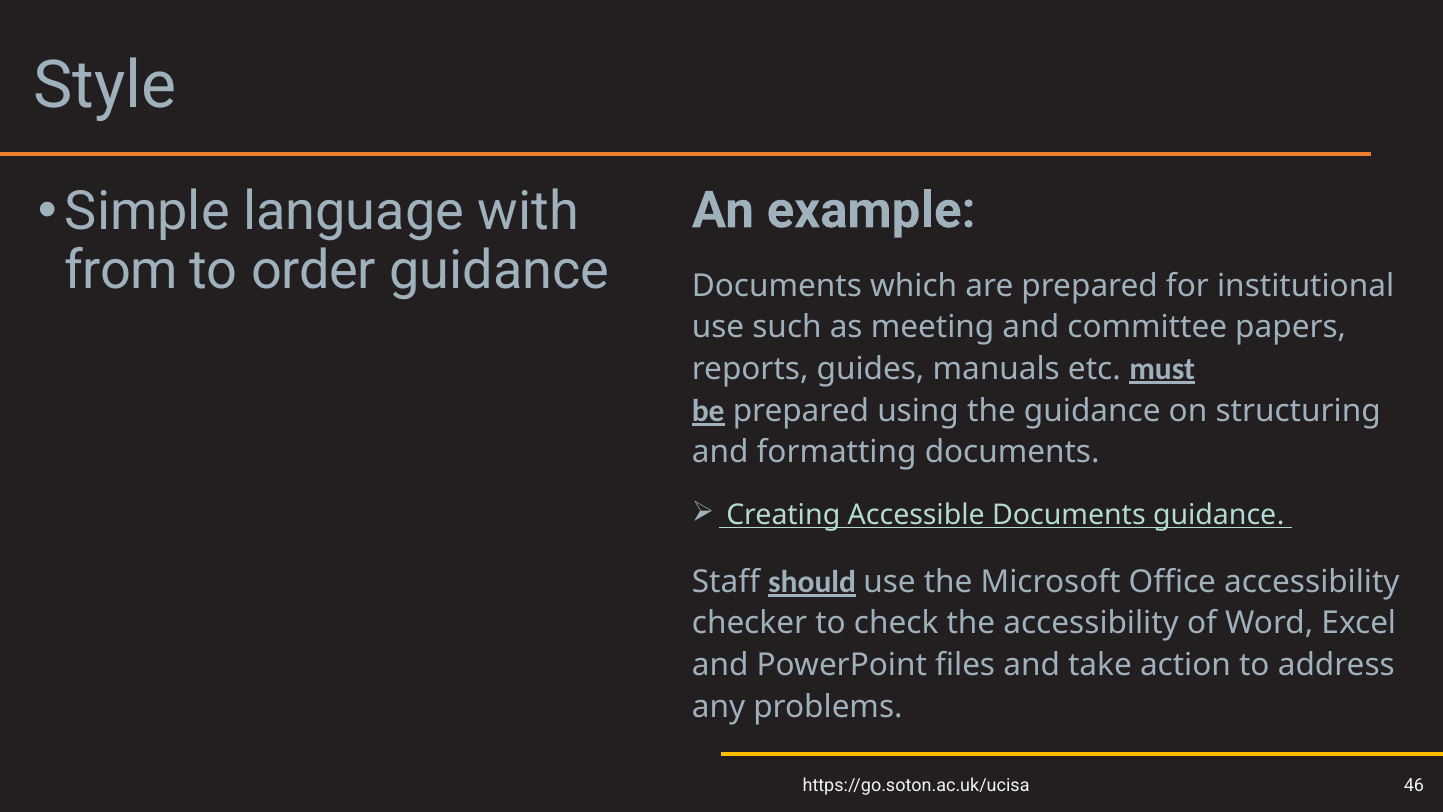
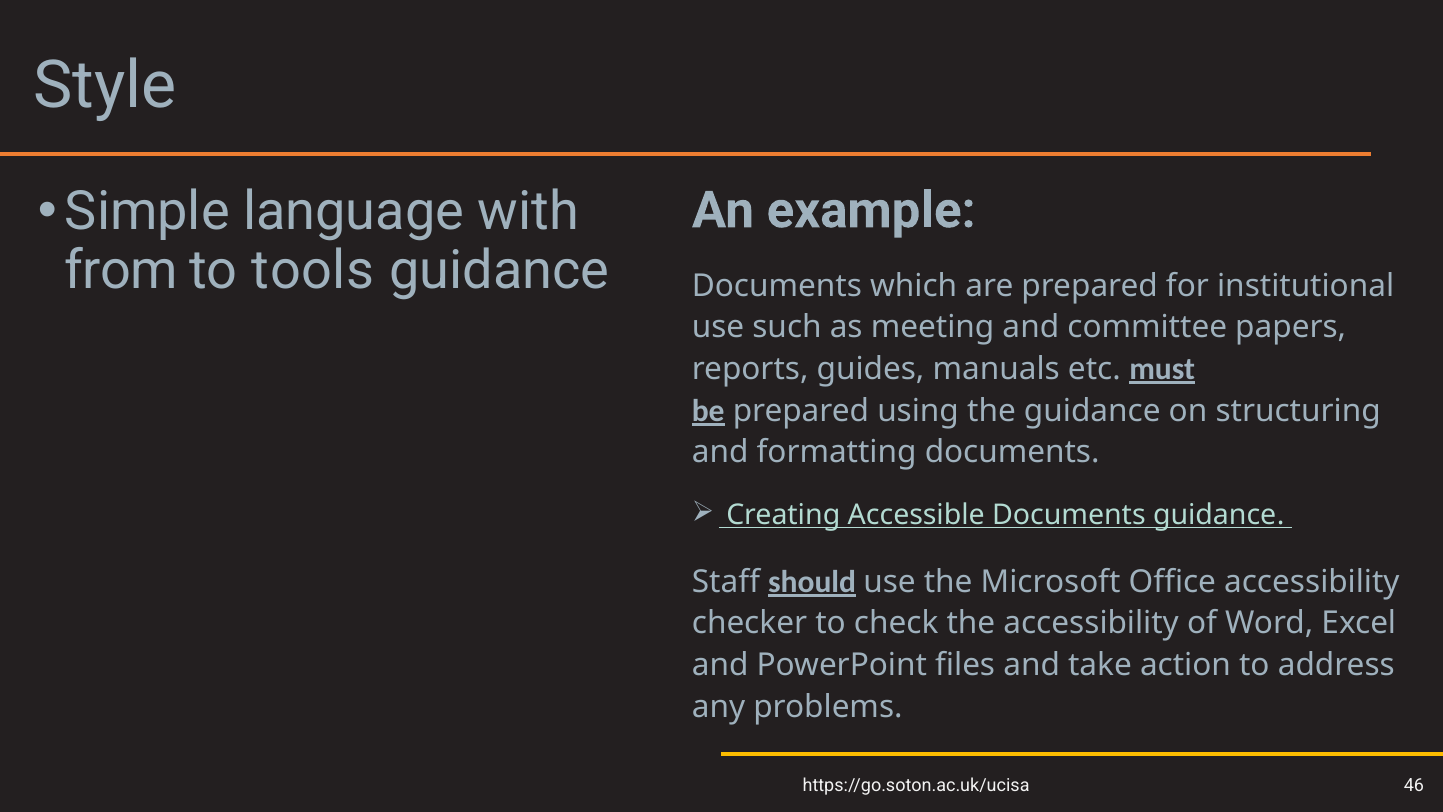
order: order -> tools (313, 270)
